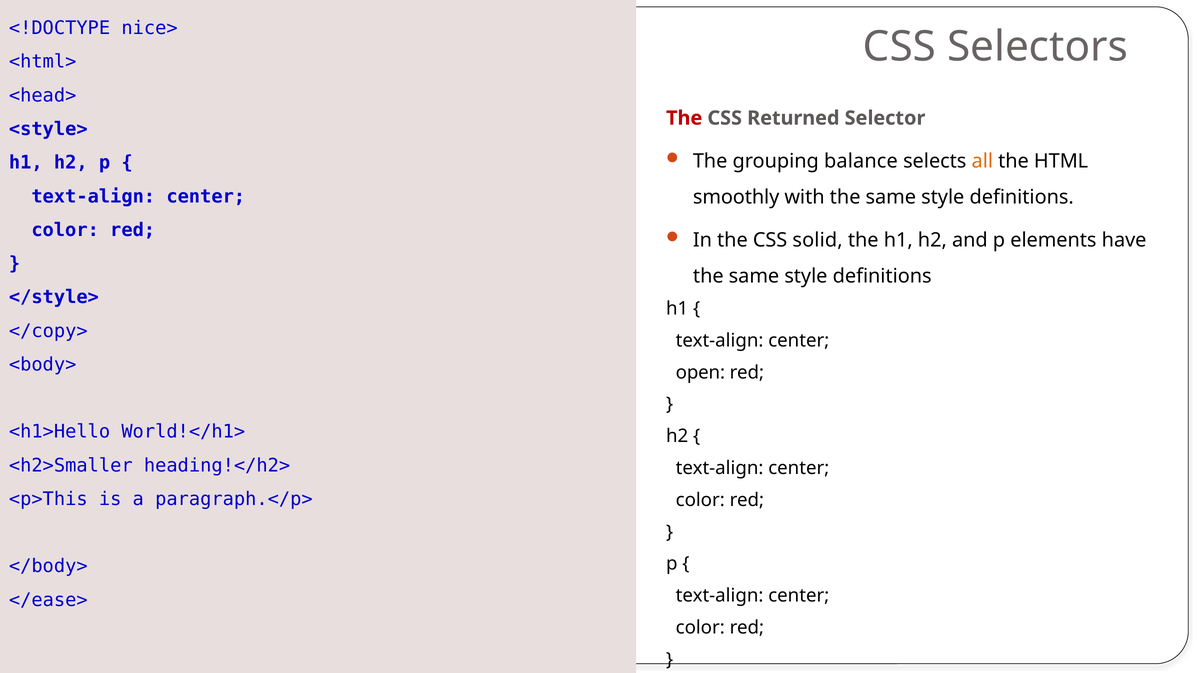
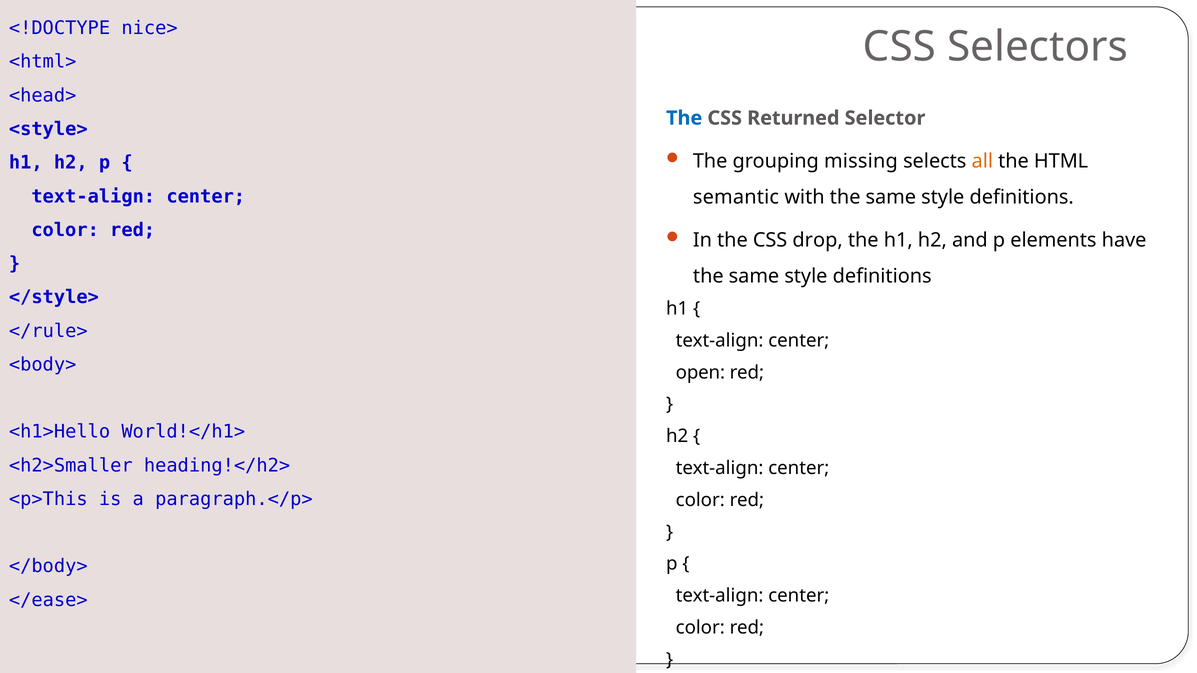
The colour: red -> blue (684, 118)
balance: balance -> missing (861, 161)
smoothly: smoothly -> semantic (736, 197)
solid: solid -> drop (818, 240)
</copy>: </copy> -> </rule> (48, 331)
